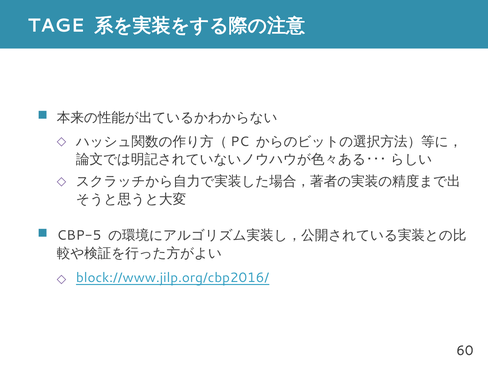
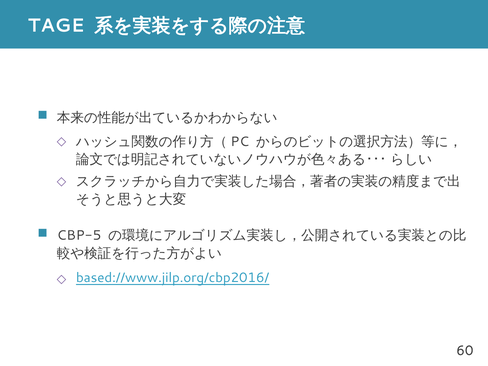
block://www.jilp.org/cbp2016/: block://www.jilp.org/cbp2016/ -> based://www.jilp.org/cbp2016/ (173, 278)
